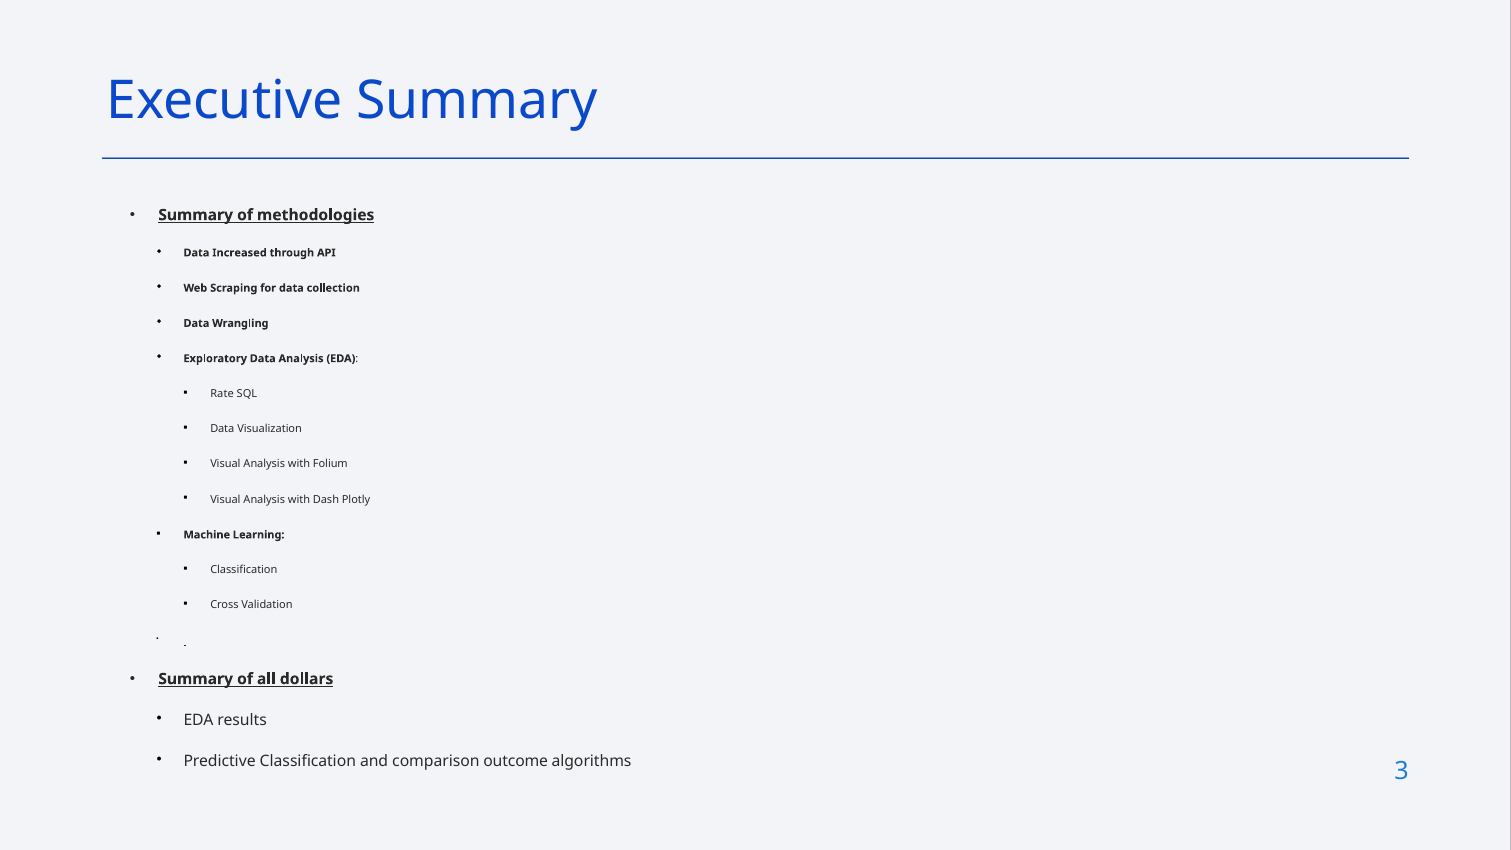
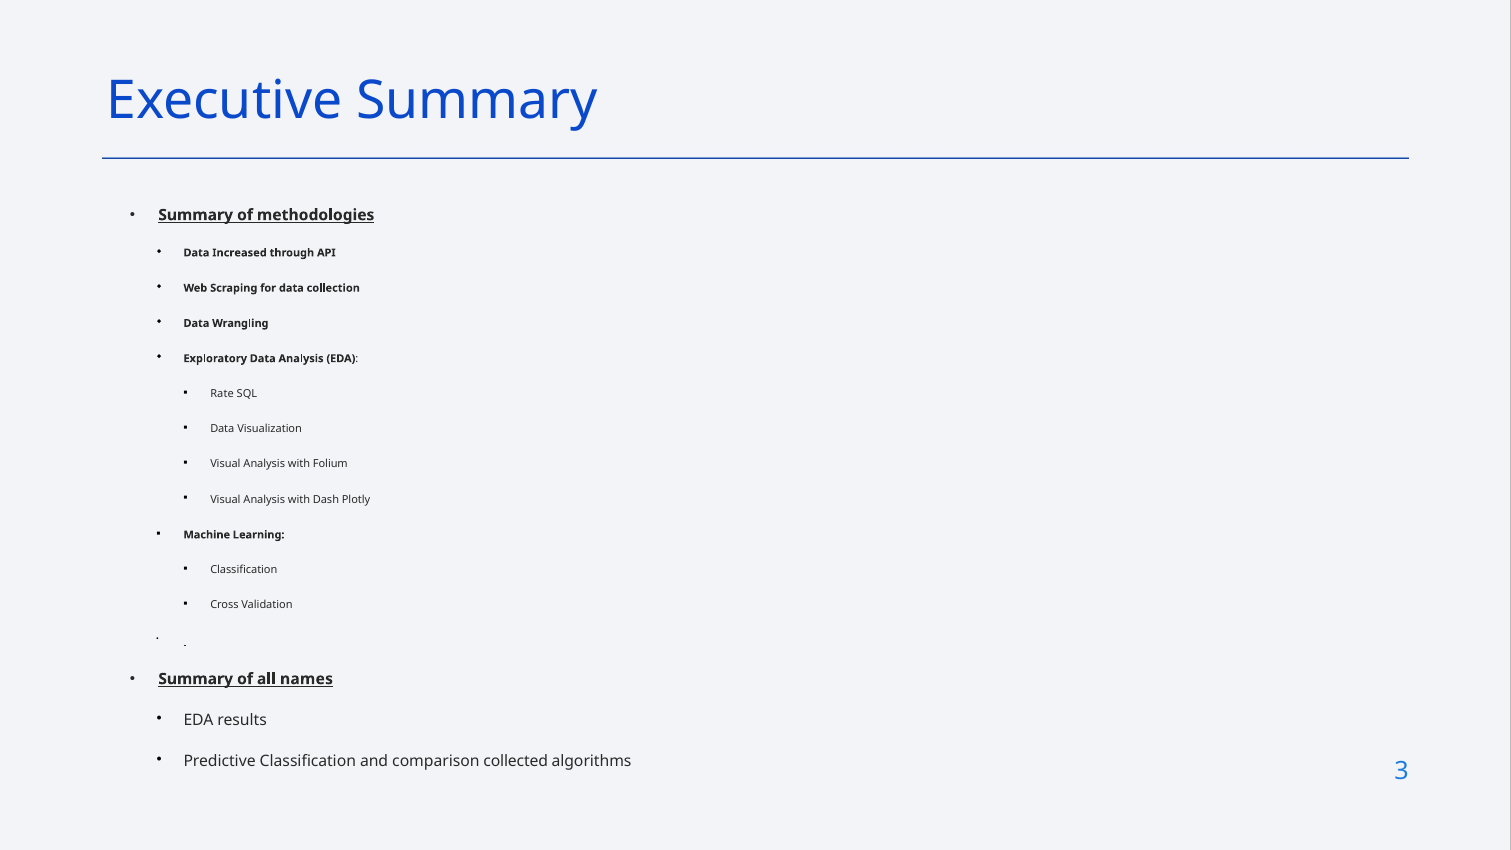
dollars: dollars -> names (306, 679)
outcome: outcome -> collected (516, 761)
